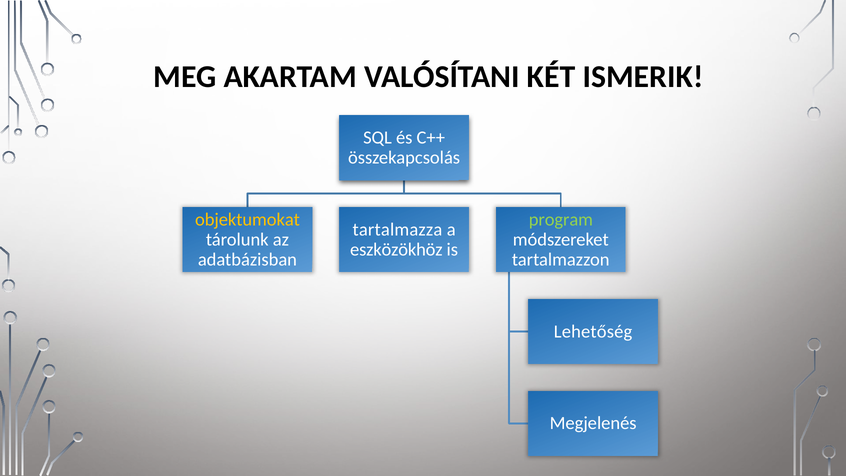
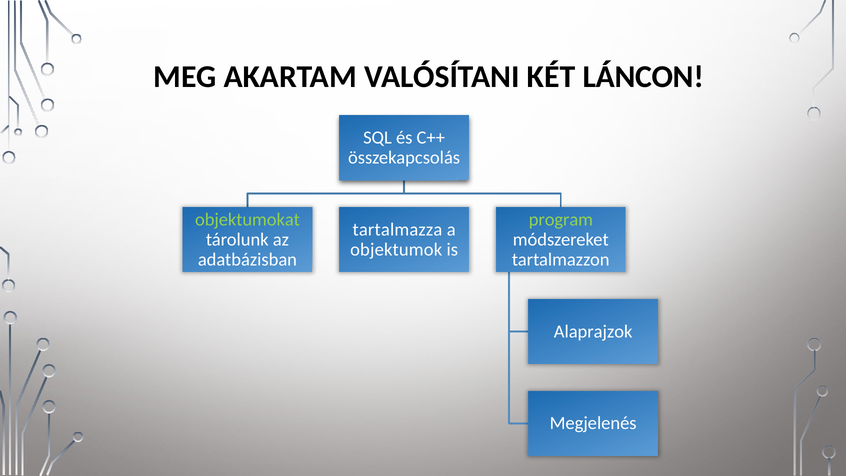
ISMERIK: ISMERIK -> LÁNCON (643, 77)
objektumokat colour: yellow -> light green (247, 219)
eszközökhöz: eszközökhöz -> objektumok (396, 249)
Lehetőség: Lehetőség -> Alaprajzok (593, 331)
